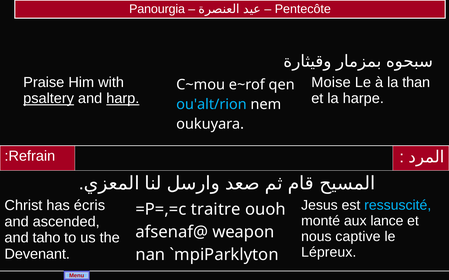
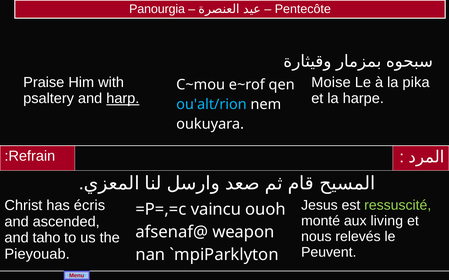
than: than -> pika (416, 83)
psaltery underline: present -> none (49, 99)
ressuscité colour: light blue -> light green (398, 206)
traitre: traitre -> vaincu (216, 210)
lance: lance -> living (387, 221)
captive: captive -> relevés (358, 237)
Lépreux: Lépreux -> Peuvent (329, 253)
Devenant: Devenant -> Pieyouab (37, 255)
